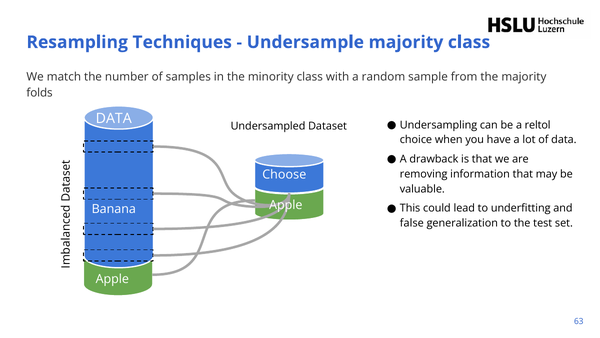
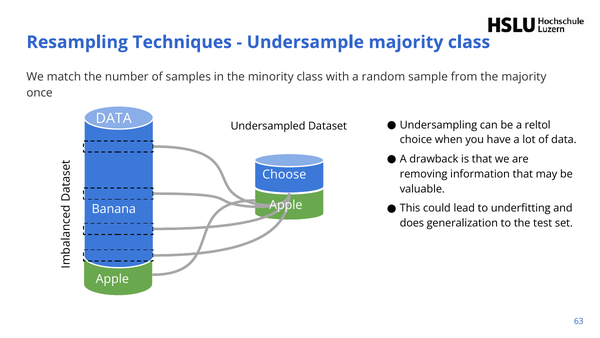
folds: folds -> once (40, 93)
false: false -> does (412, 223)
